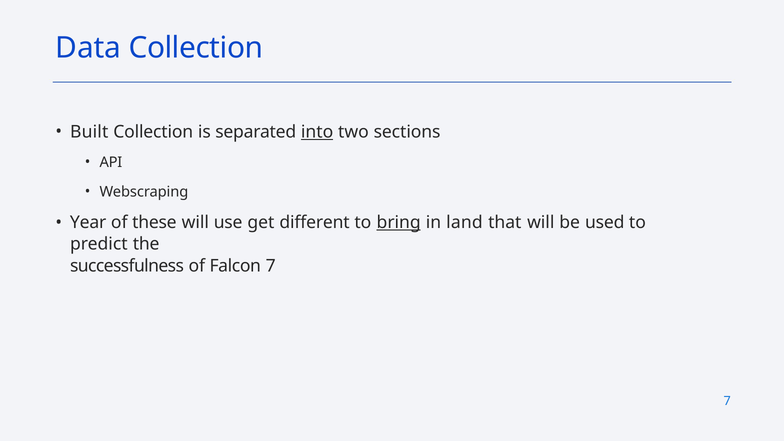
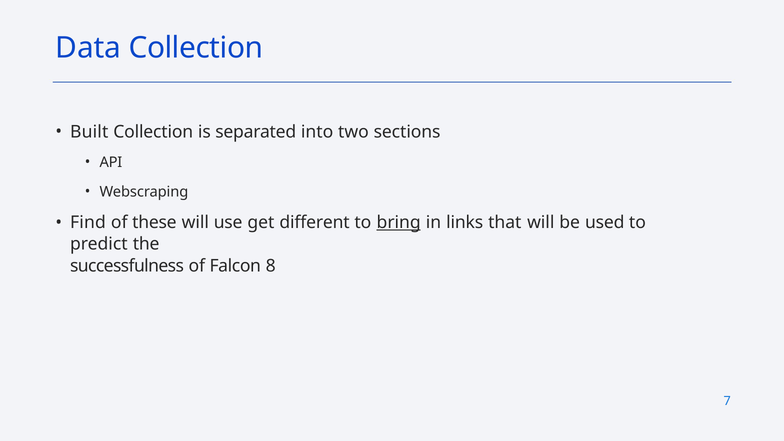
into underline: present -> none (317, 132)
Year: Year -> Find (88, 223)
land: land -> links (465, 223)
Falcon 7: 7 -> 8 (271, 266)
